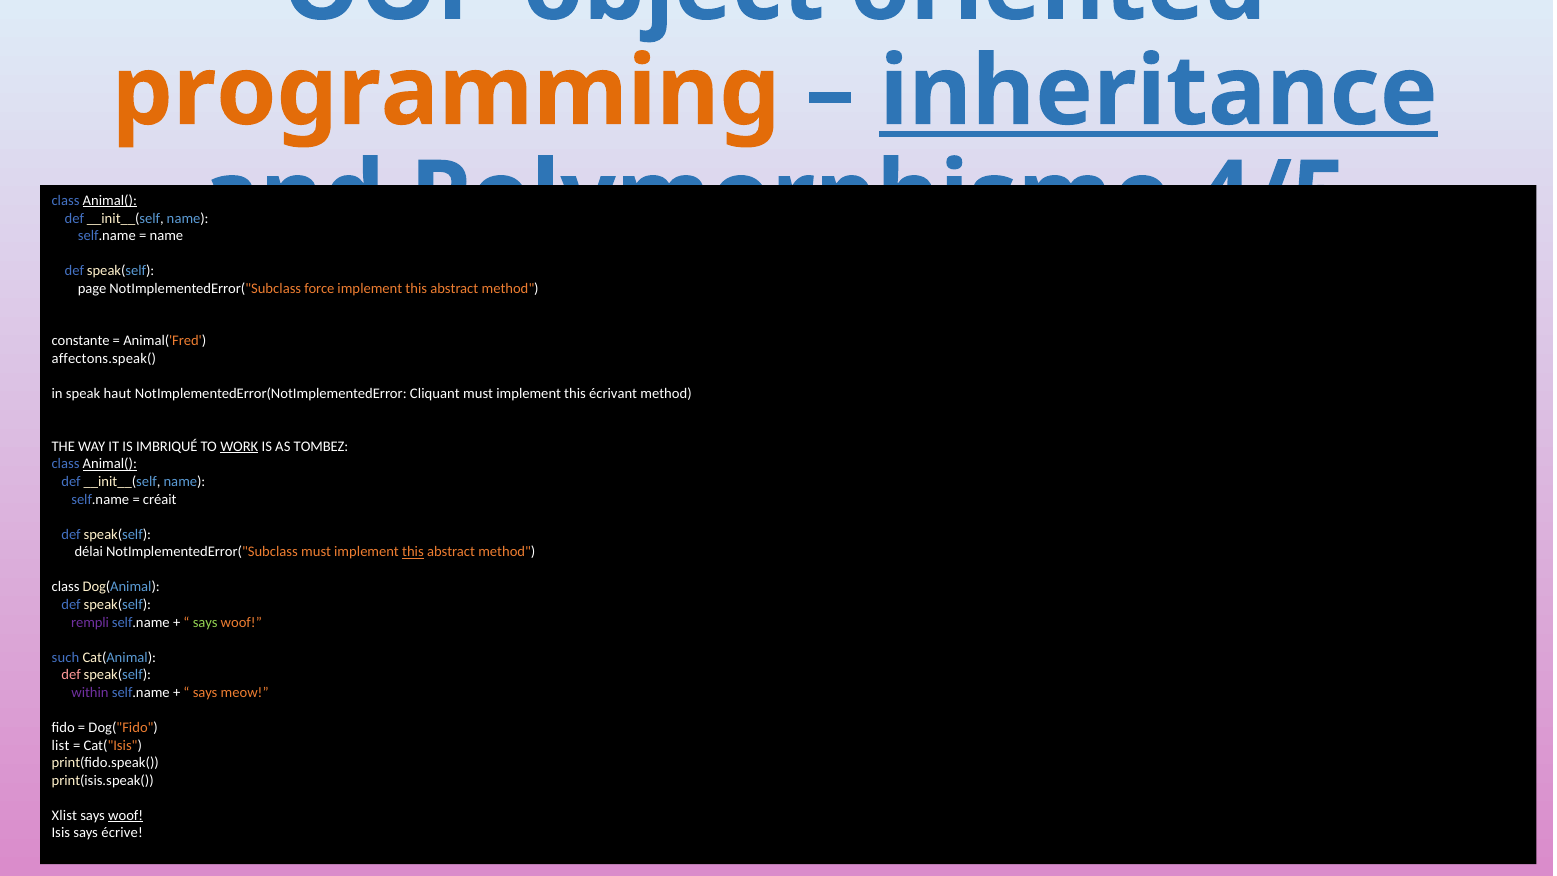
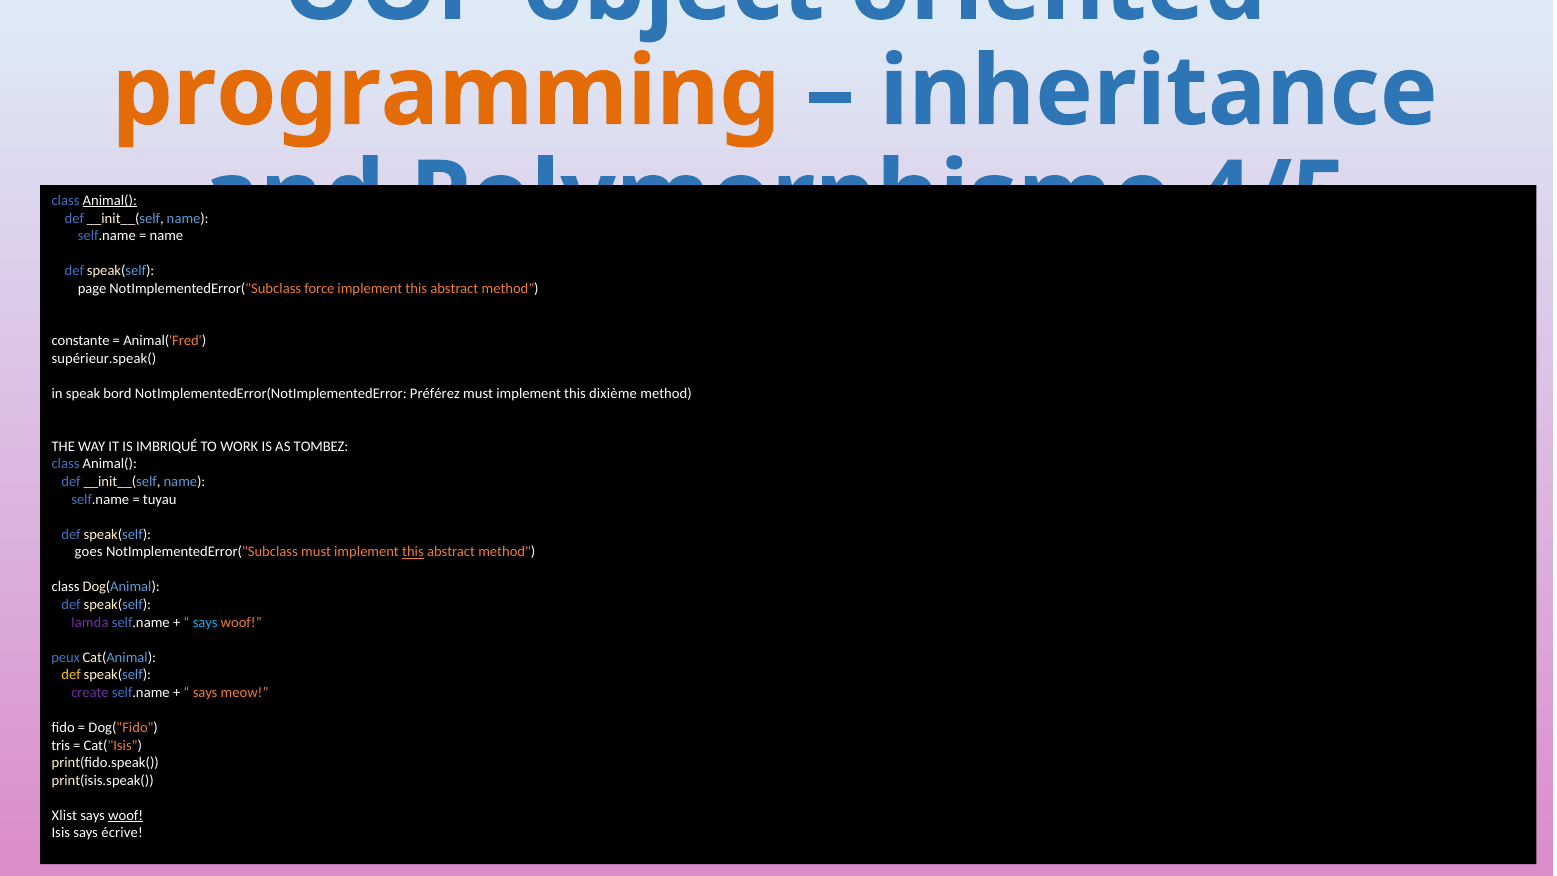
inheritance underline: present -> none (1159, 92)
affectons.speak(: affectons.speak( -> supérieur.speak( (104, 359)
haut: haut -> bord (118, 394)
Cliquant: Cliquant -> Préférez (435, 394)
écrivant: écrivant -> dixième (613, 394)
WORK underline: present -> none (239, 446)
Animal( underline: present -> none (110, 464)
créait: créait -> tuyau (160, 499)
délai: délai -> goes (89, 552)
rempli: rempli -> lamda (90, 622)
says colour: light green -> light blue (205, 622)
such: such -> peux (66, 657)
def colour: pink -> yellow (71, 675)
within: within -> create (90, 692)
list: list -> tris (61, 745)
